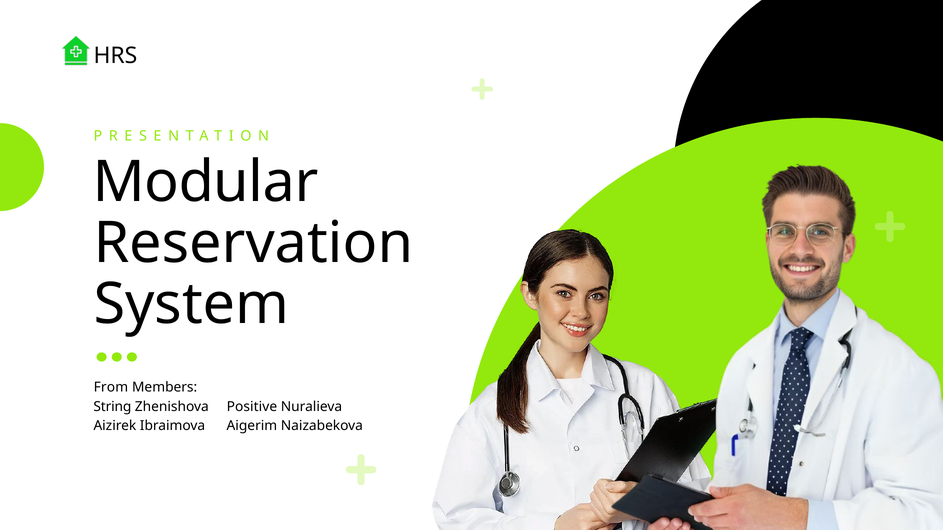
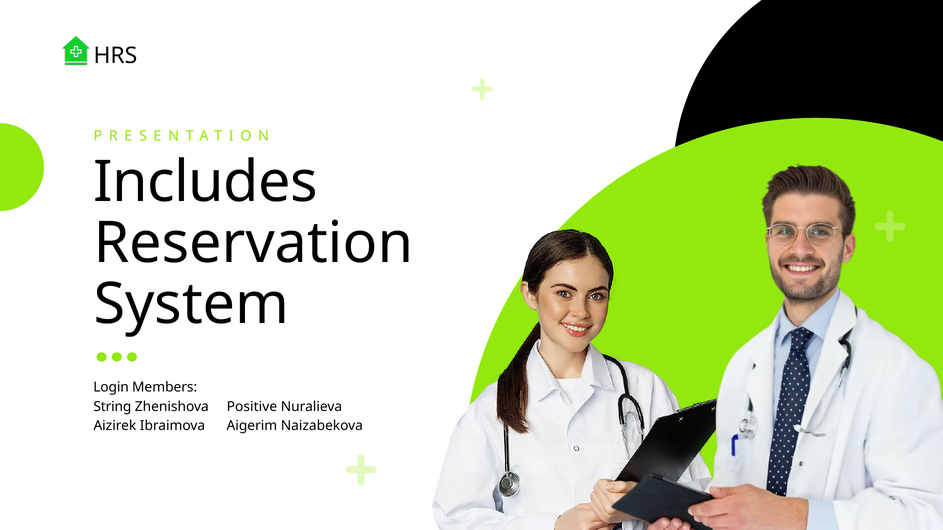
Modular: Modular -> Includes (205, 183)
From: From -> Login (111, 388)
